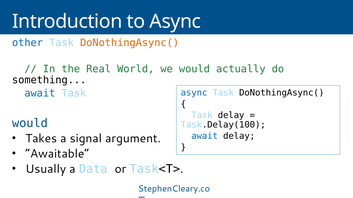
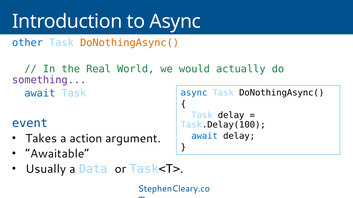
something colour: black -> purple (49, 80)
would: would -> event (30, 124)
signal: signal -> action (86, 139)
